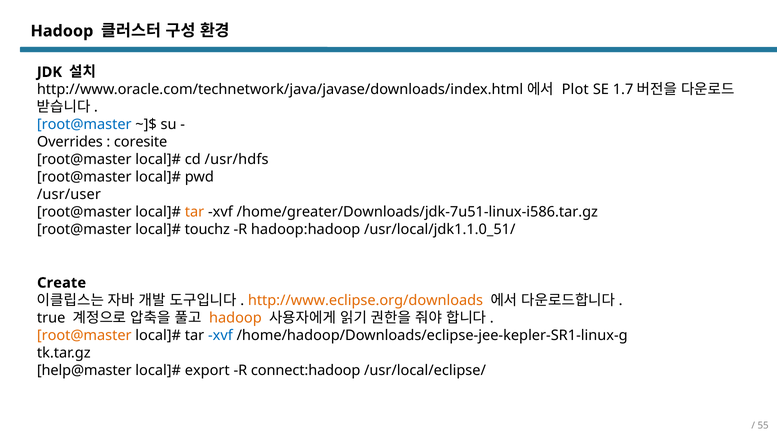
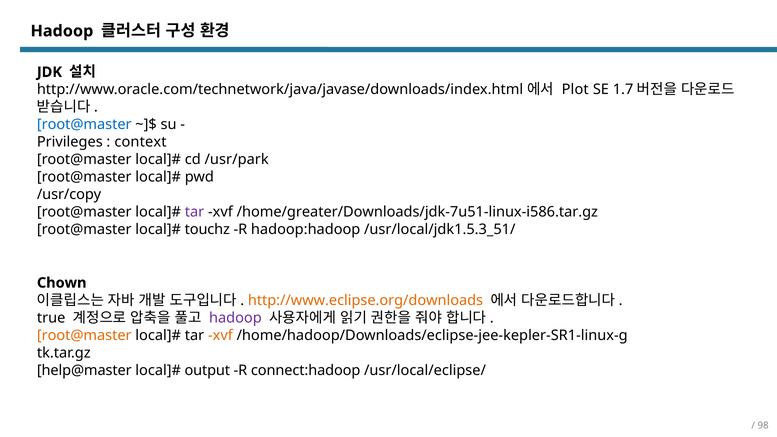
Overrides: Overrides -> Privileges (70, 142)
coresite: coresite -> context (140, 142)
/usr/hdfs: /usr/hdfs -> /usr/park (237, 160)
/usr/user: /usr/user -> /usr/copy (69, 195)
tar colour: orange -> purple (195, 212)
/usr/local/jdk1.1.0_51/: /usr/local/jdk1.1.0_51/ -> /usr/local/jdk1.5.3_51/ (440, 230)
Create: Create -> Chown (62, 283)
hadoop colour: orange -> purple (235, 318)
xvf colour: blue -> orange (220, 335)
export: export -> output (207, 370)
55: 55 -> 98 (763, 426)
